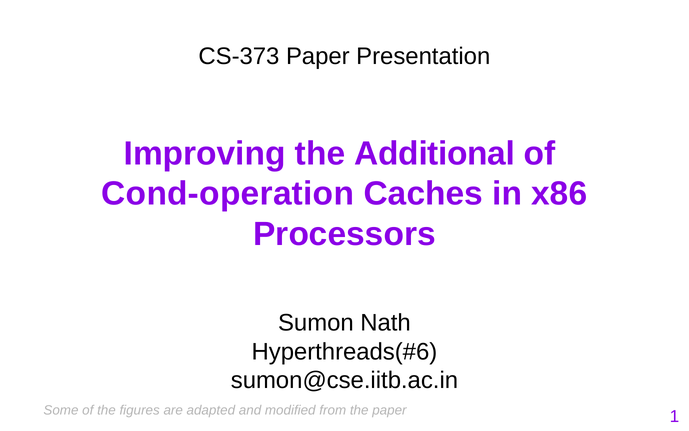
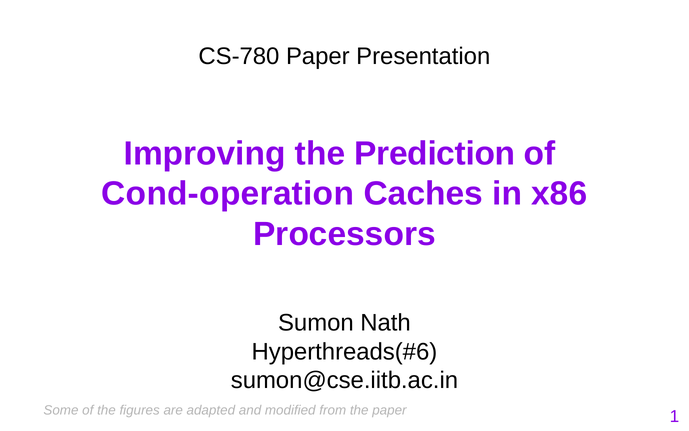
CS-373: CS-373 -> CS-780 (239, 56)
Additional: Additional -> Prediction (435, 153)
